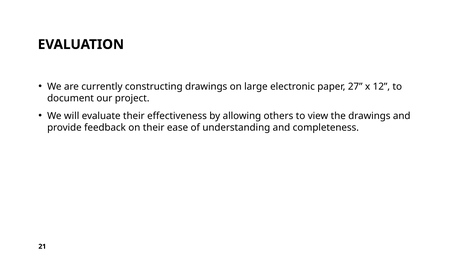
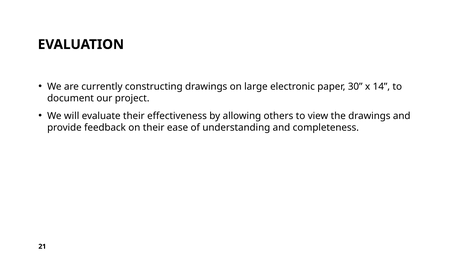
27: 27 -> 30 (355, 87)
12: 12 -> 14 (381, 87)
